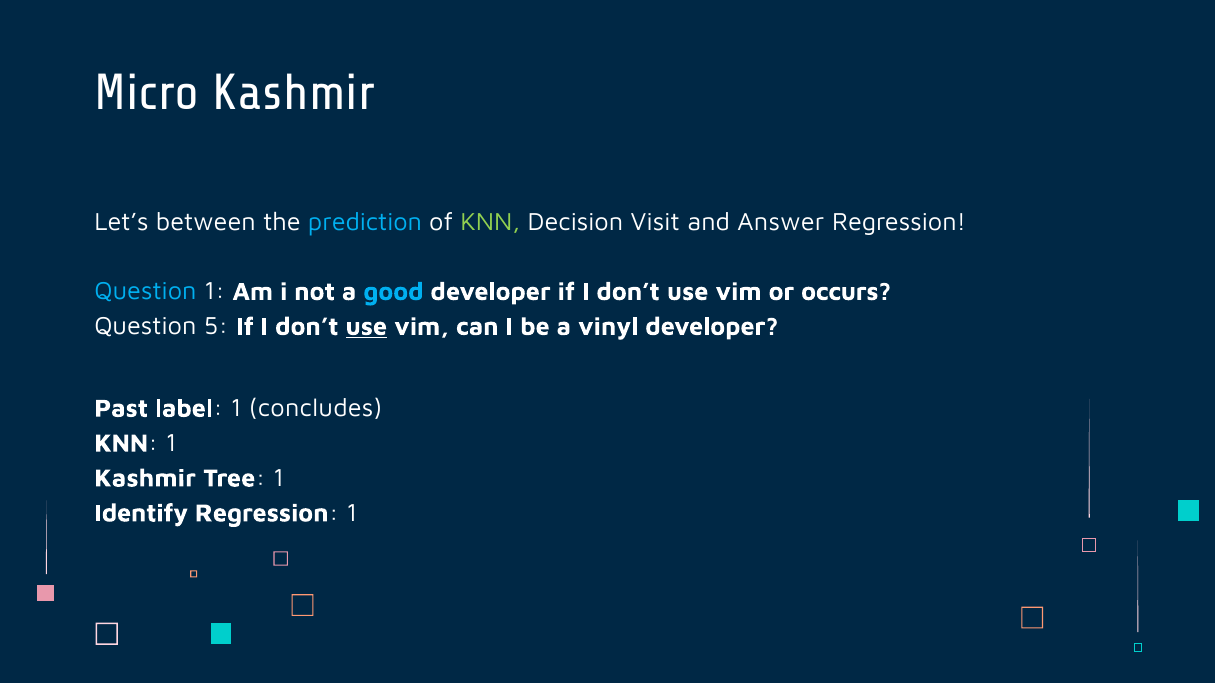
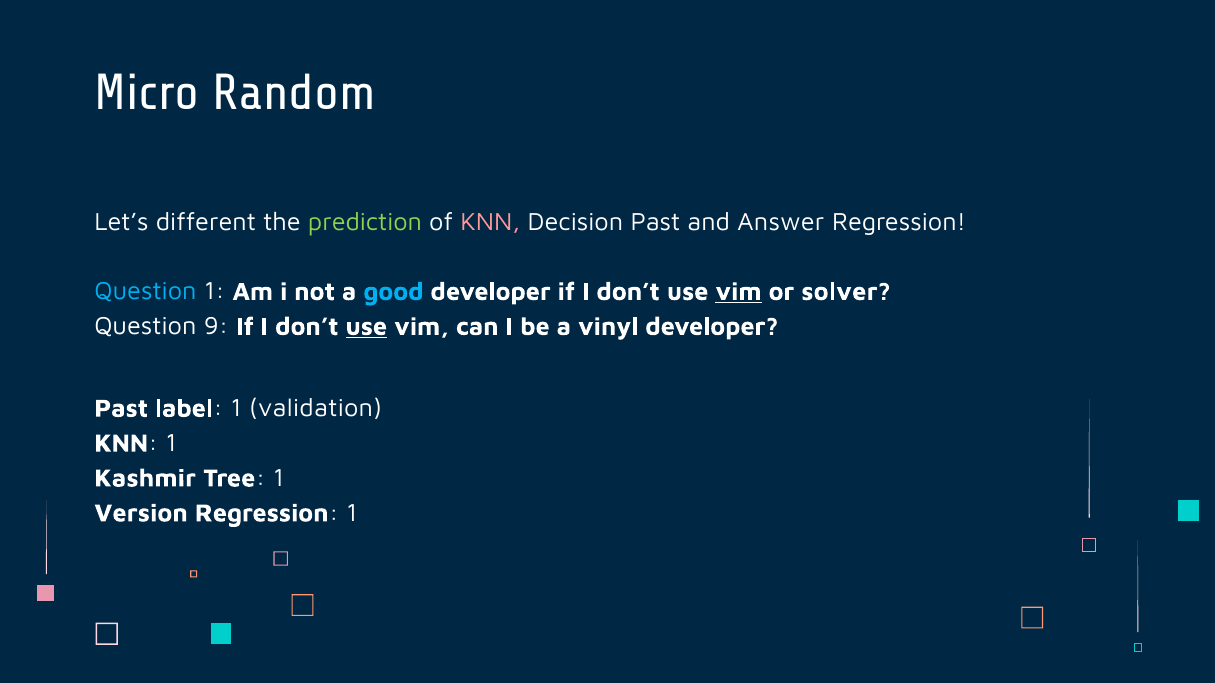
Micro Kashmir: Kashmir -> Random (294, 92)
between: between -> different (206, 222)
prediction colour: light blue -> light green (365, 222)
KNN colour: light green -> pink (490, 222)
Decision Visit: Visit -> Past (655, 222)
vim underline: none -> present (739, 292)
occurs: occurs -> solver (846, 292)
5: 5 -> 9 (216, 327)
concludes: concludes -> validation (316, 409)
Identify: Identify -> Version (141, 513)
